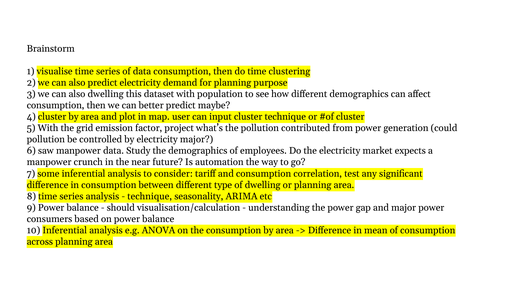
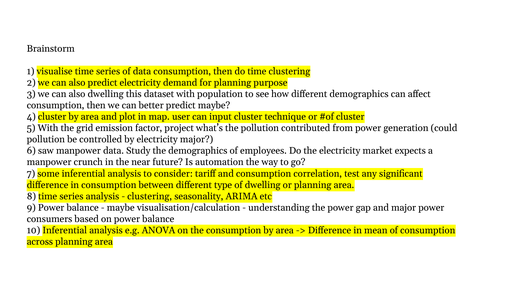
technique: technique -> clustering (150, 197)
should: should -> maybe (121, 208)
